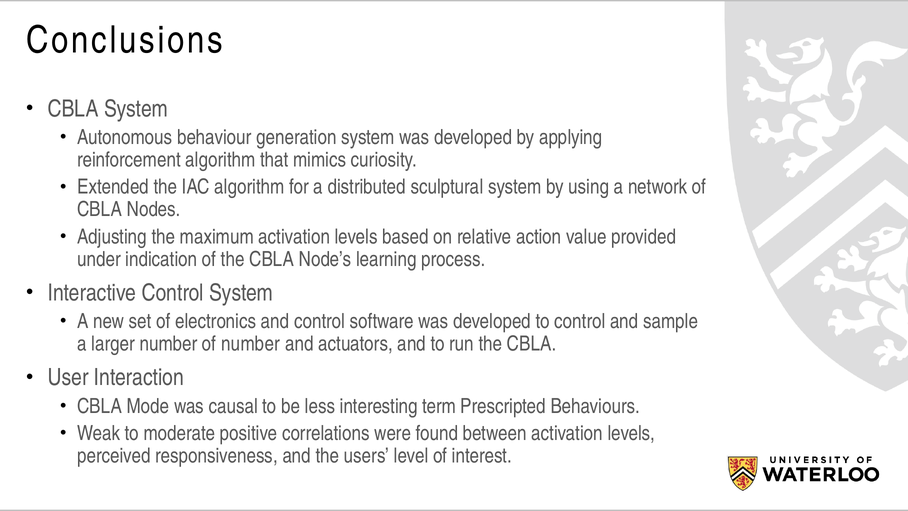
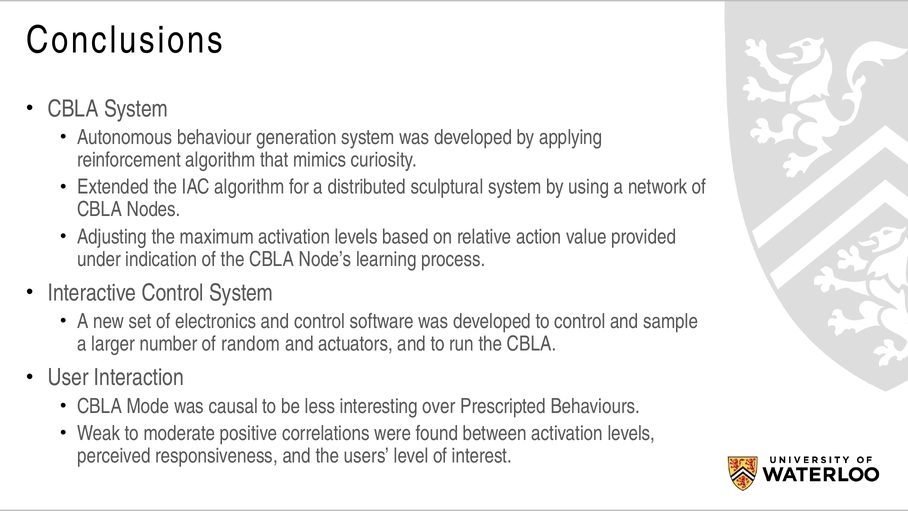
of number: number -> random (251, 344)
term: term -> over (439, 406)
